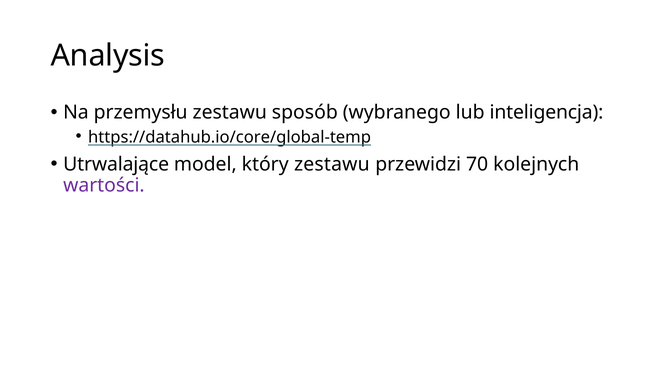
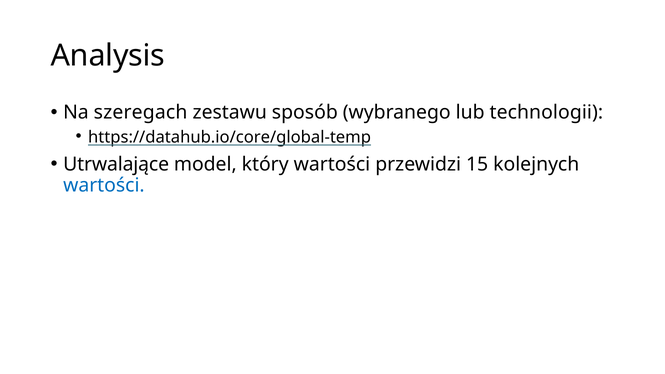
przemysłu: przemysłu -> szeregach (141, 112)
inteligencja: inteligencja -> technologii (546, 112)
który zestawu: zestawu -> wartości (332, 164)
70: 70 -> 15 (477, 164)
wartości colour: purple -> blue (104, 185)
